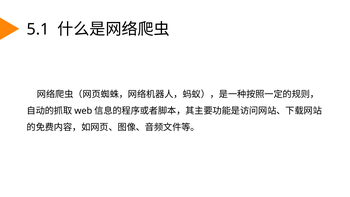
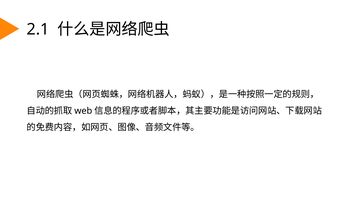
5.1: 5.1 -> 2.1 (38, 29)
